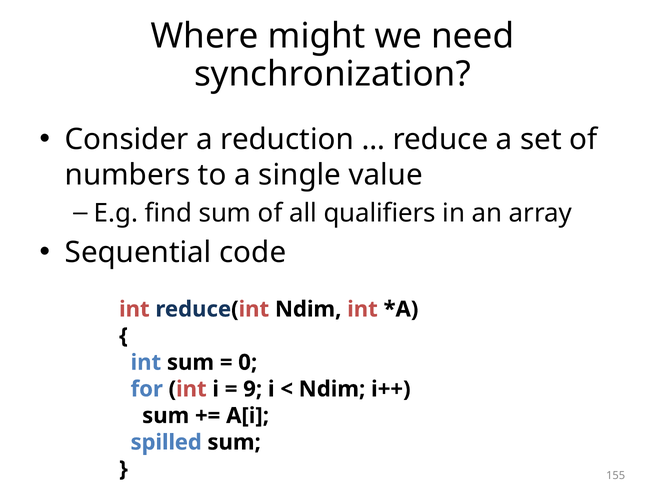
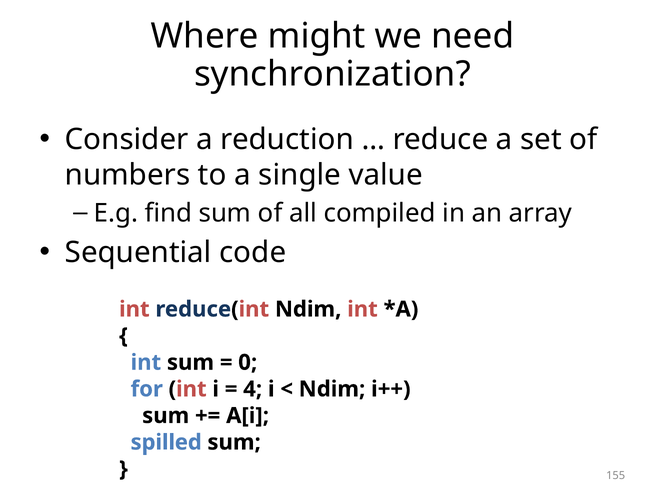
qualifiers: qualifiers -> compiled (380, 213)
9: 9 -> 4 (253, 389)
